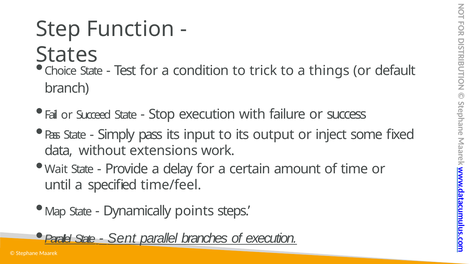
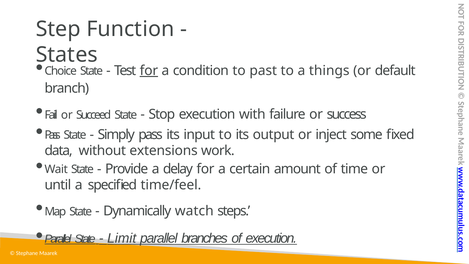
for underline: none -> present (149, 71)
trick: trick -> past (263, 71)
points: points -> watch (194, 211)
Sent: Sent -> Limit (122, 238)
